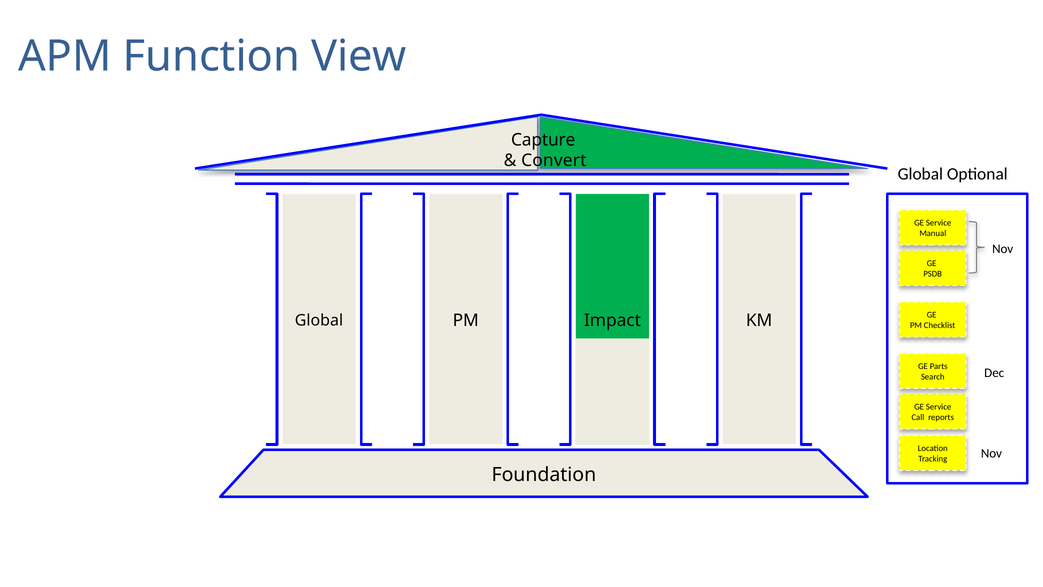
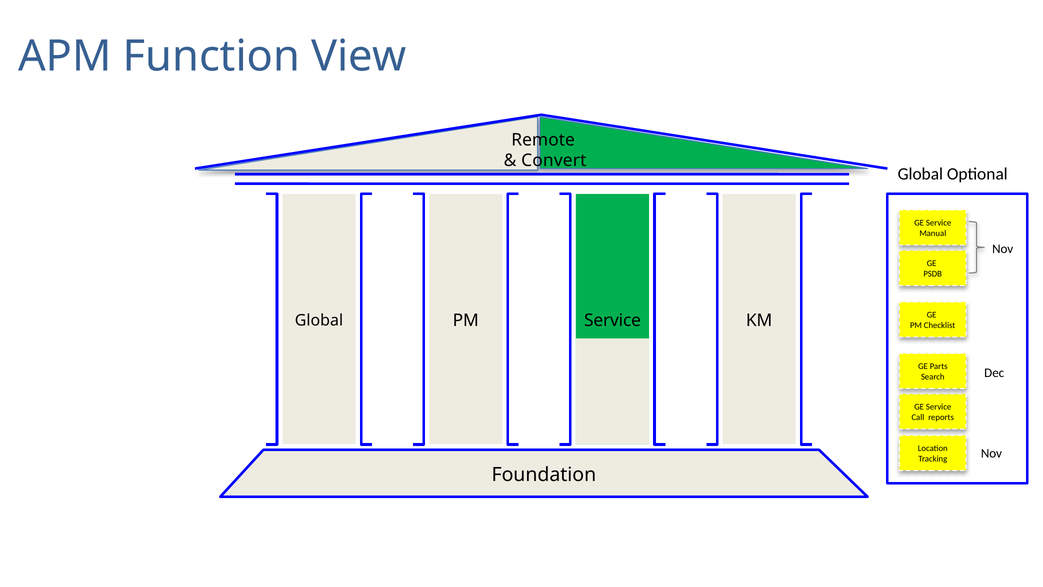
Capture: Capture -> Remote (543, 140)
PM Impact: Impact -> Service (613, 320)
